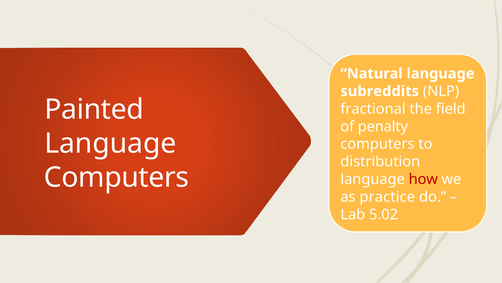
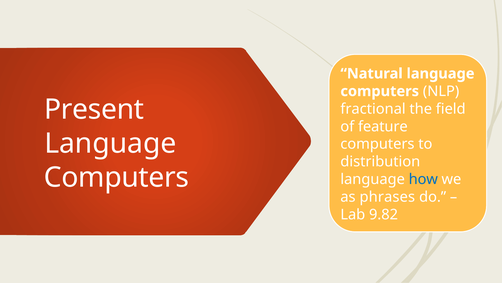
subreddits: subreddits -> computers (380, 91)
Painted: Painted -> Present (94, 109)
penalty: penalty -> feature (383, 126)
how colour: red -> blue (423, 179)
practice: practice -> phrases (387, 197)
5.02: 5.02 -> 9.82 (384, 214)
